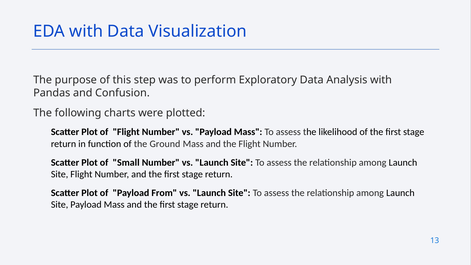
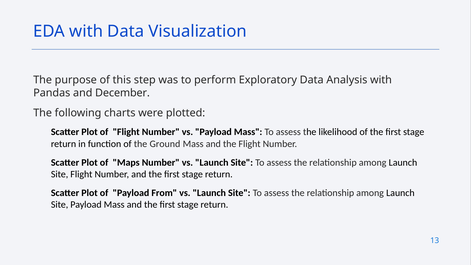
Confusion: Confusion -> December (122, 93)
Small: Small -> Maps (126, 162)
